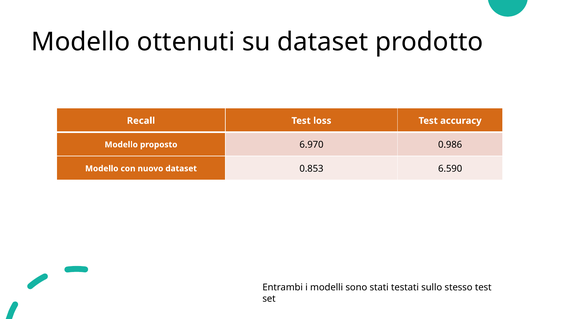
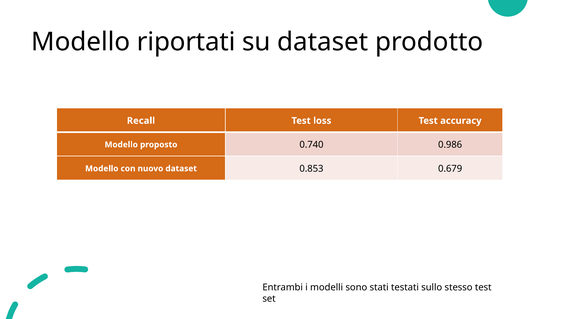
ottenuti: ottenuti -> riportati (186, 42)
6.970: 6.970 -> 0.740 (311, 145)
6.590: 6.590 -> 0.679 (450, 169)
